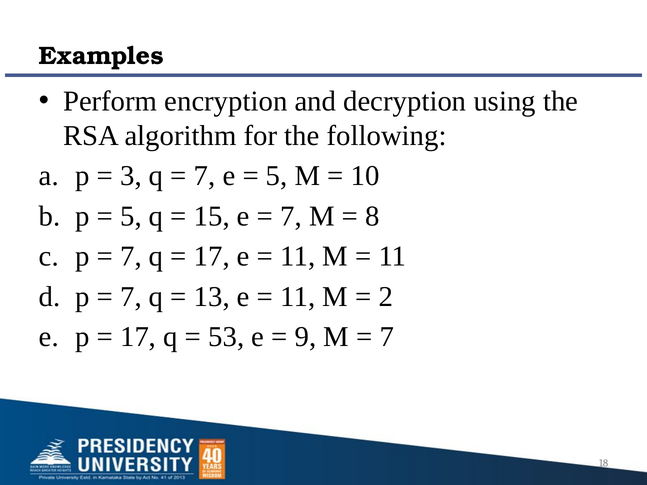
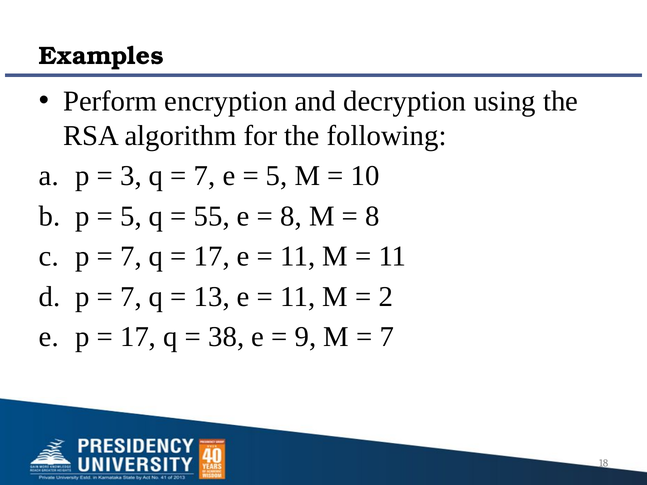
15: 15 -> 55 (212, 216)
7: 7 -> 8 (291, 216)
53: 53 -> 38 (226, 337)
